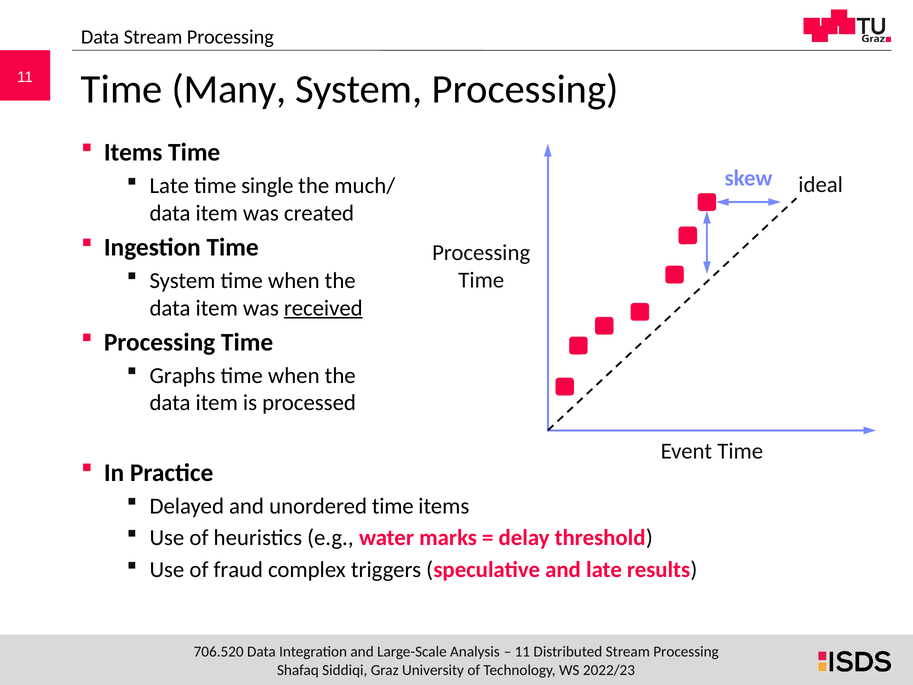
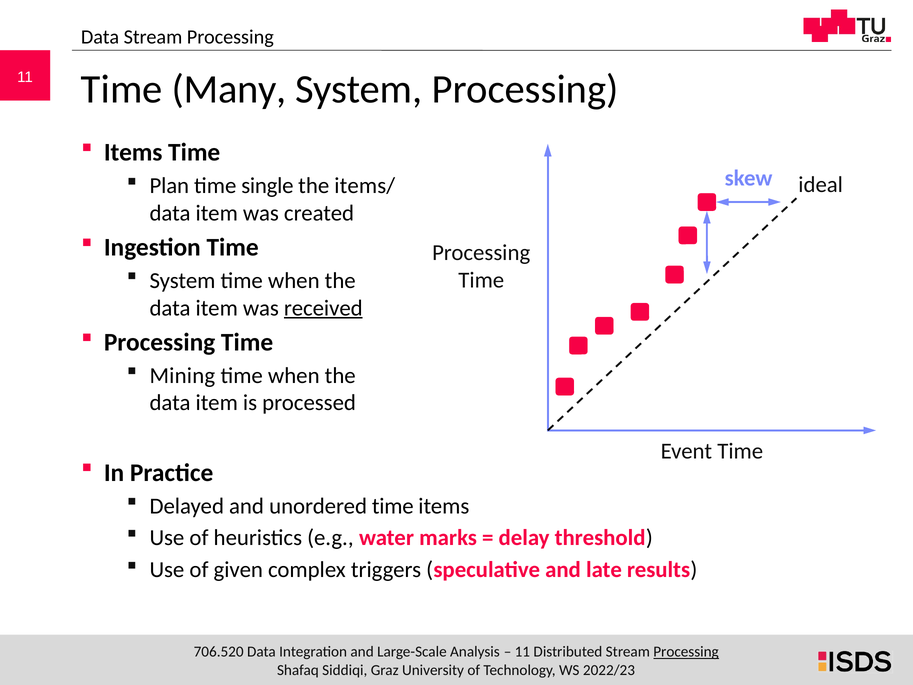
Late: Late -> Plan (169, 186)
much/: much/ -> items/ (365, 186)
Graphs: Graphs -> Mining (182, 375)
fraud: fraud -> given (238, 570)
Processing underline: none -> present (686, 652)
